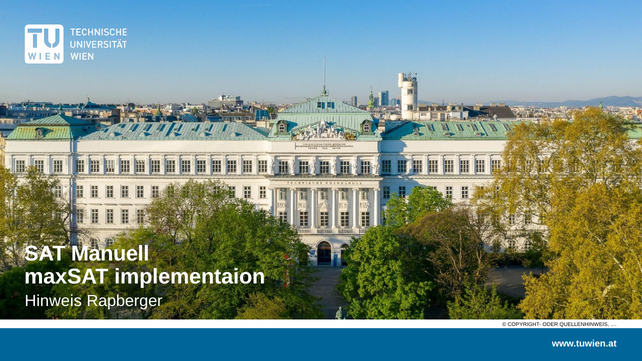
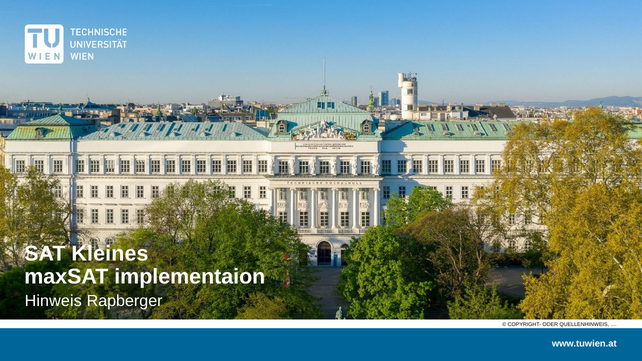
Manuell: Manuell -> Kleines (110, 254)
